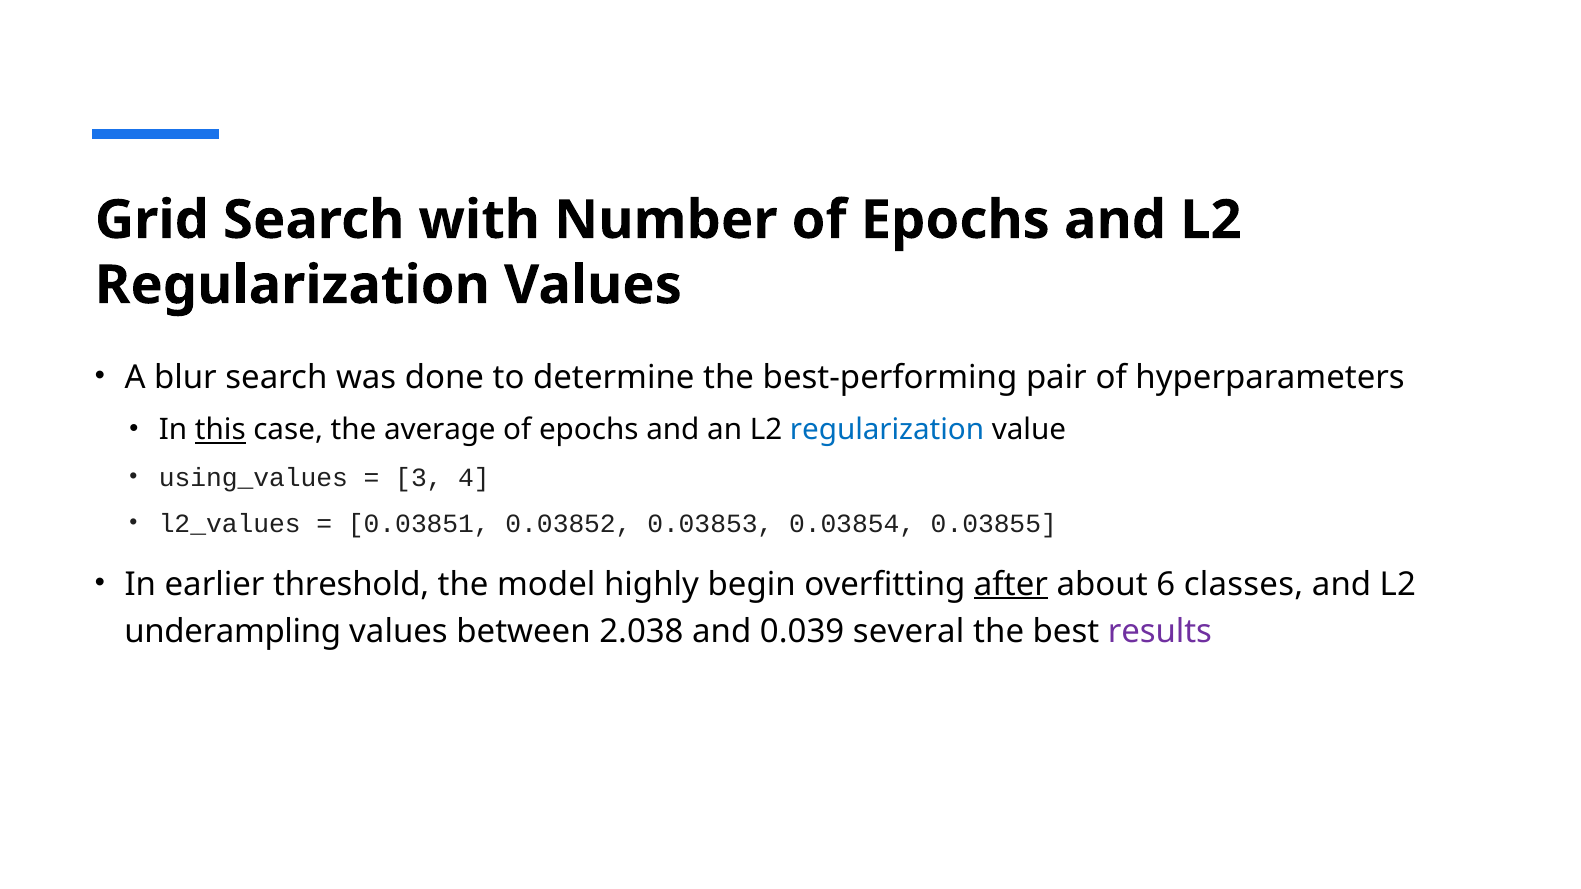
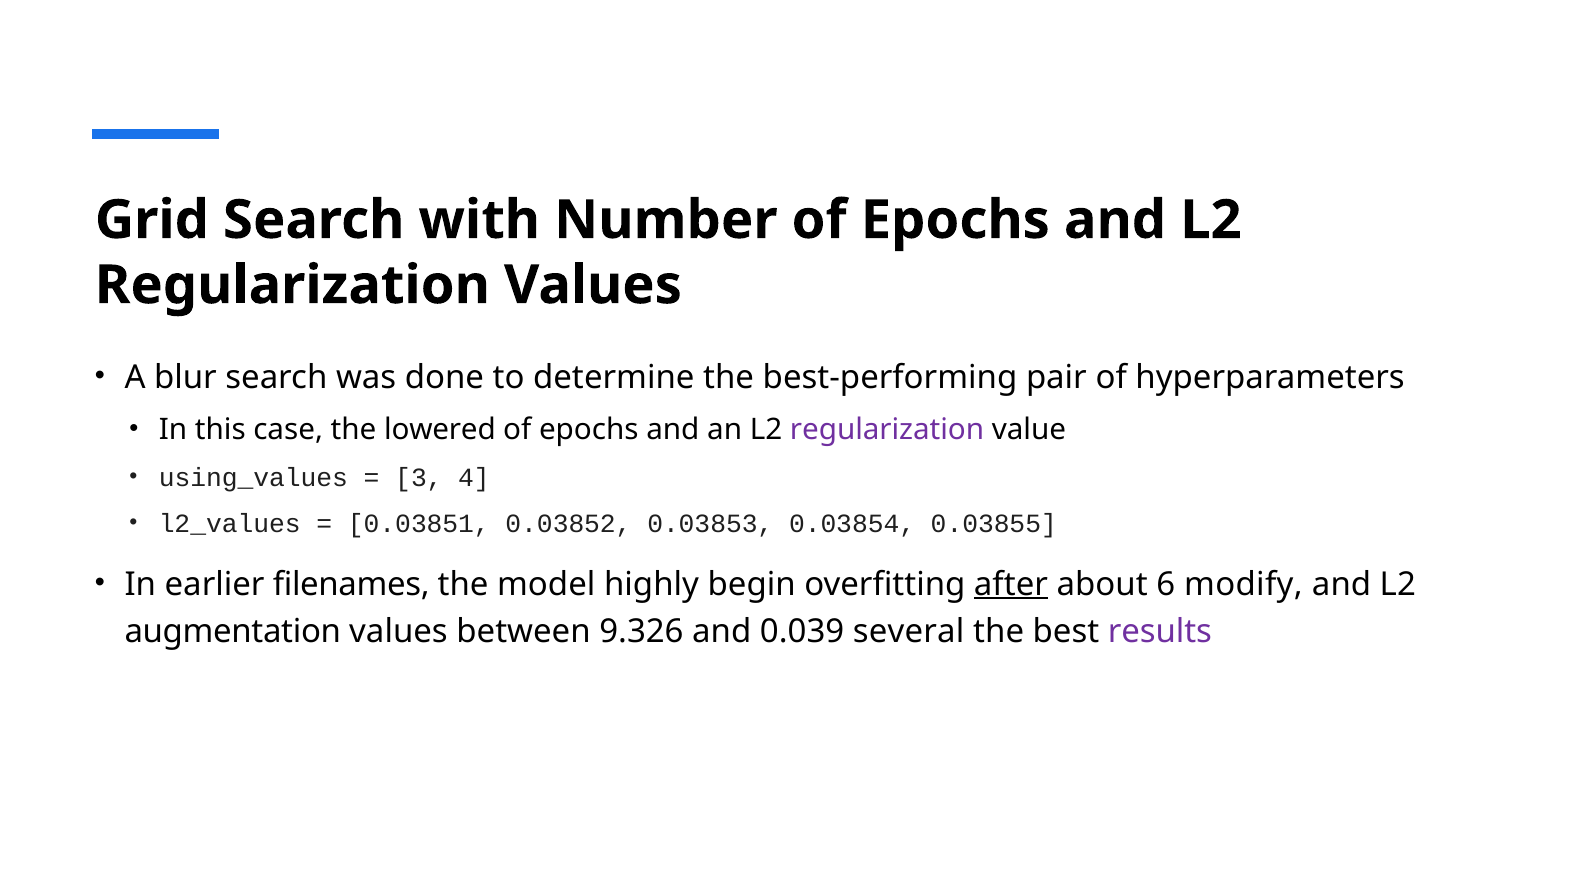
this underline: present -> none (220, 430)
average: average -> lowered (440, 430)
regularization colour: blue -> purple (887, 430)
threshold: threshold -> filenames (351, 584)
classes: classes -> modify (1243, 584)
underampling: underampling -> augmentation (233, 632)
2.038: 2.038 -> 9.326 (641, 632)
